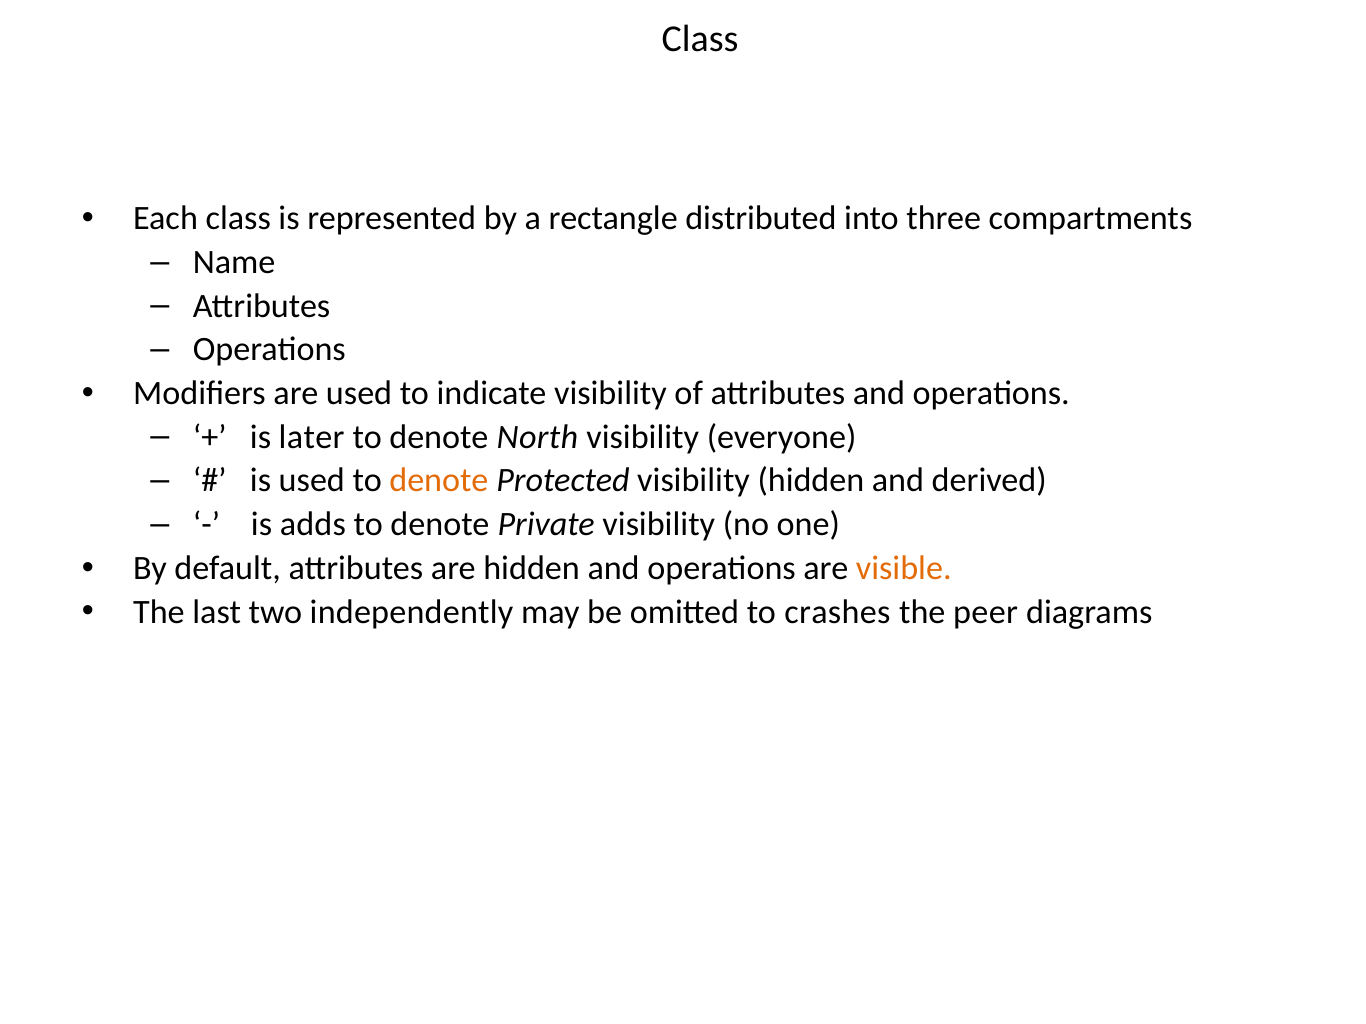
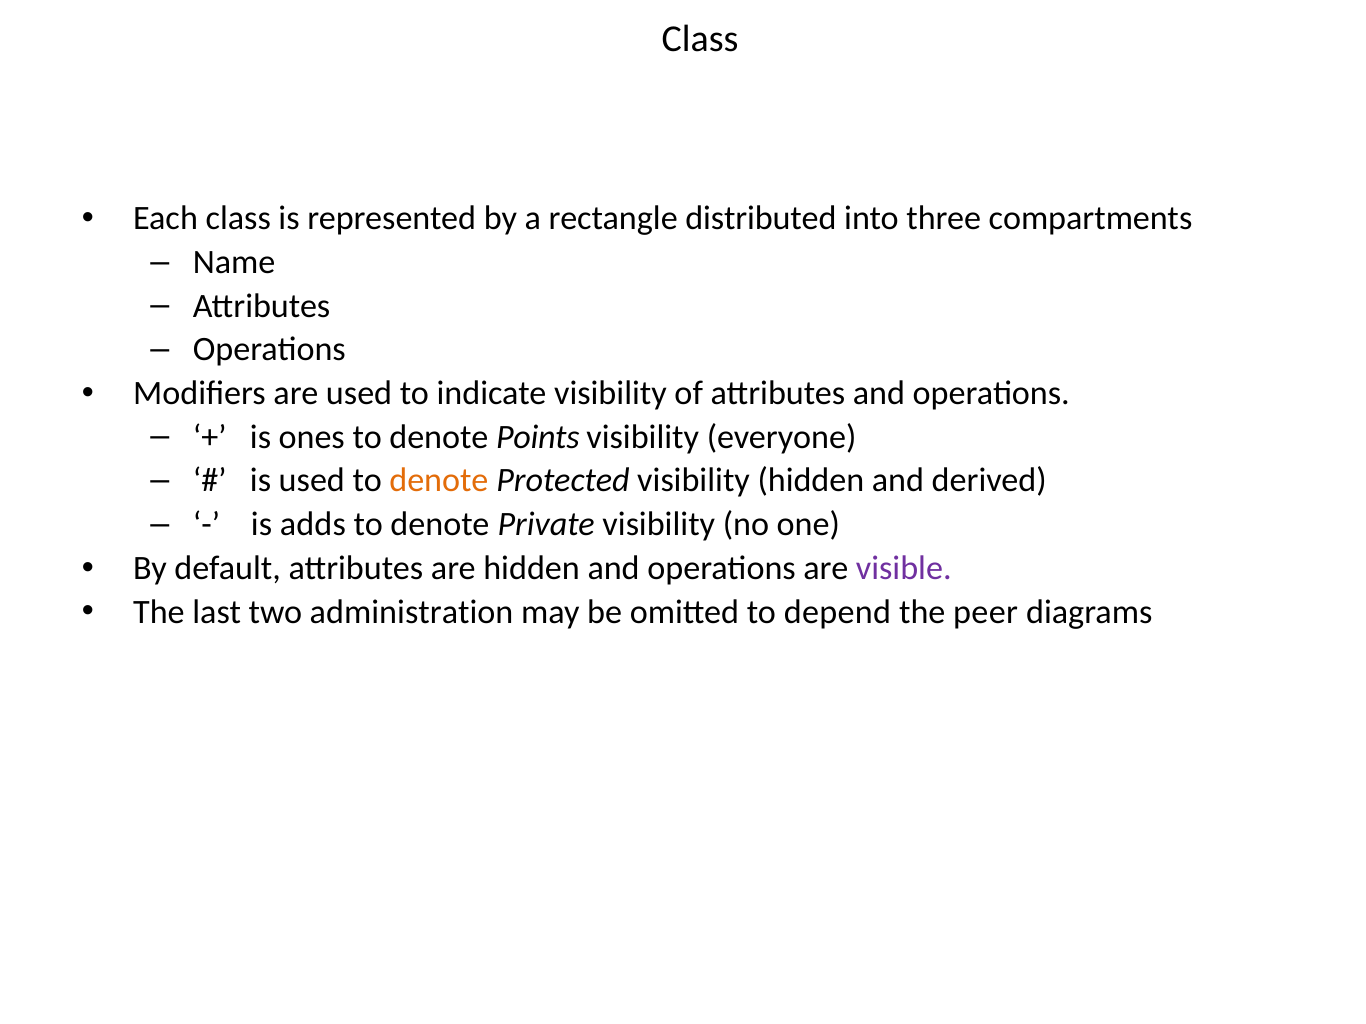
later: later -> ones (312, 437)
North: North -> Points (538, 437)
visible colour: orange -> purple (904, 568)
independently: independently -> administration (412, 612)
crashes: crashes -> depend (837, 612)
